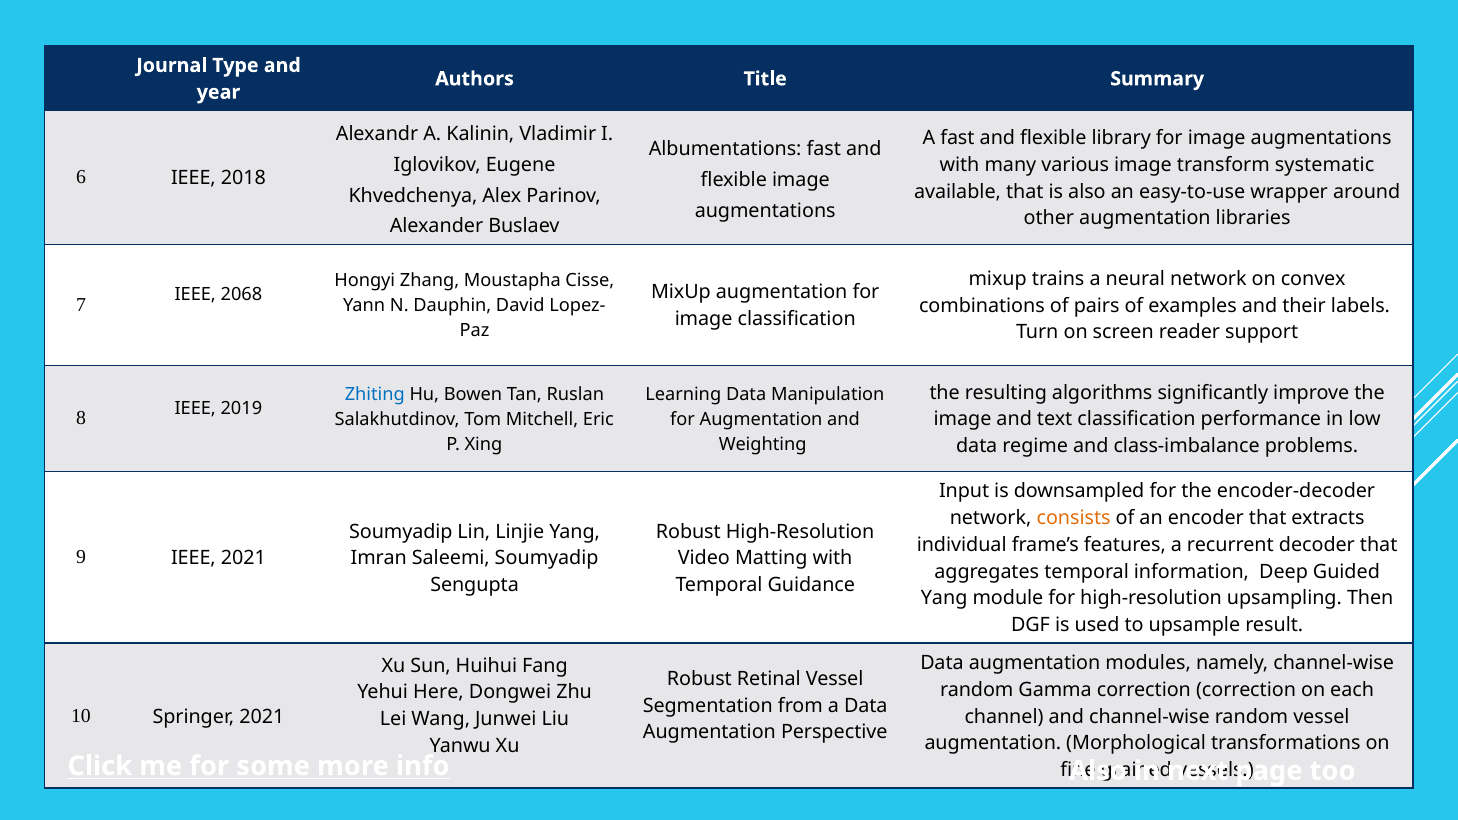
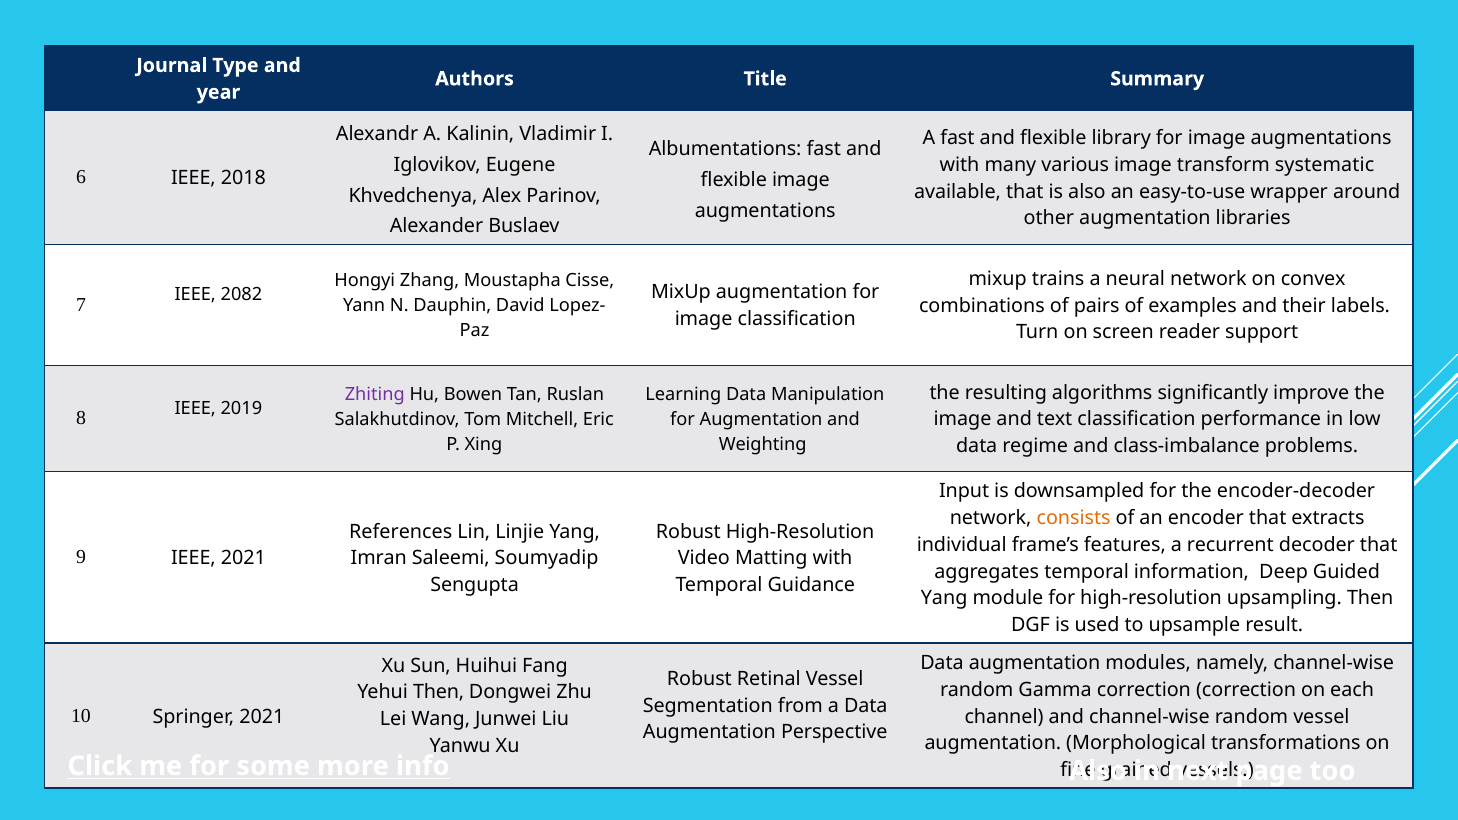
2068: 2068 -> 2082 (241, 295)
Zhiting colour: blue -> purple (375, 395)
Soumyadip: Soumyadip -> References (401, 532)
Yehui Here: Here -> Then (439, 692)
